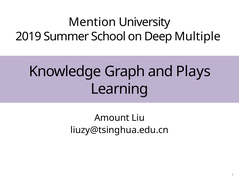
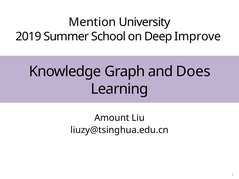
Multiple: Multiple -> Improve (198, 36)
Plays: Plays -> Does (193, 72)
